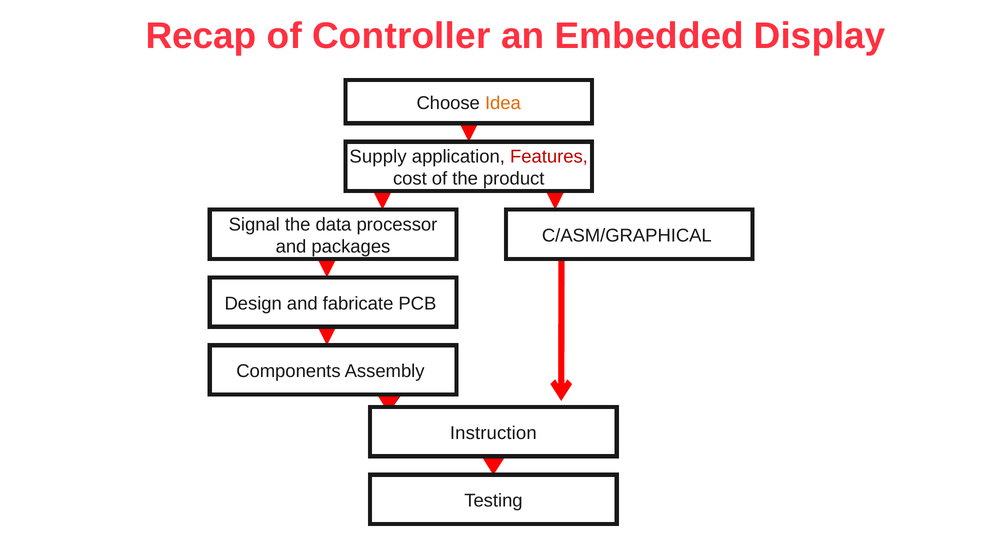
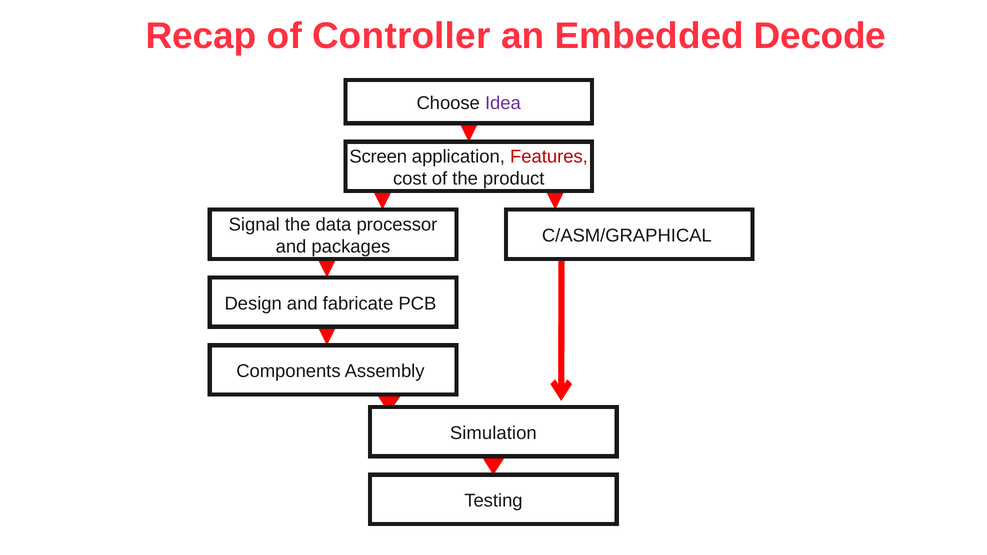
Display: Display -> Decode (820, 36)
Idea colour: orange -> purple (503, 103)
Supply: Supply -> Screen (378, 157)
Instruction: Instruction -> Simulation (493, 433)
